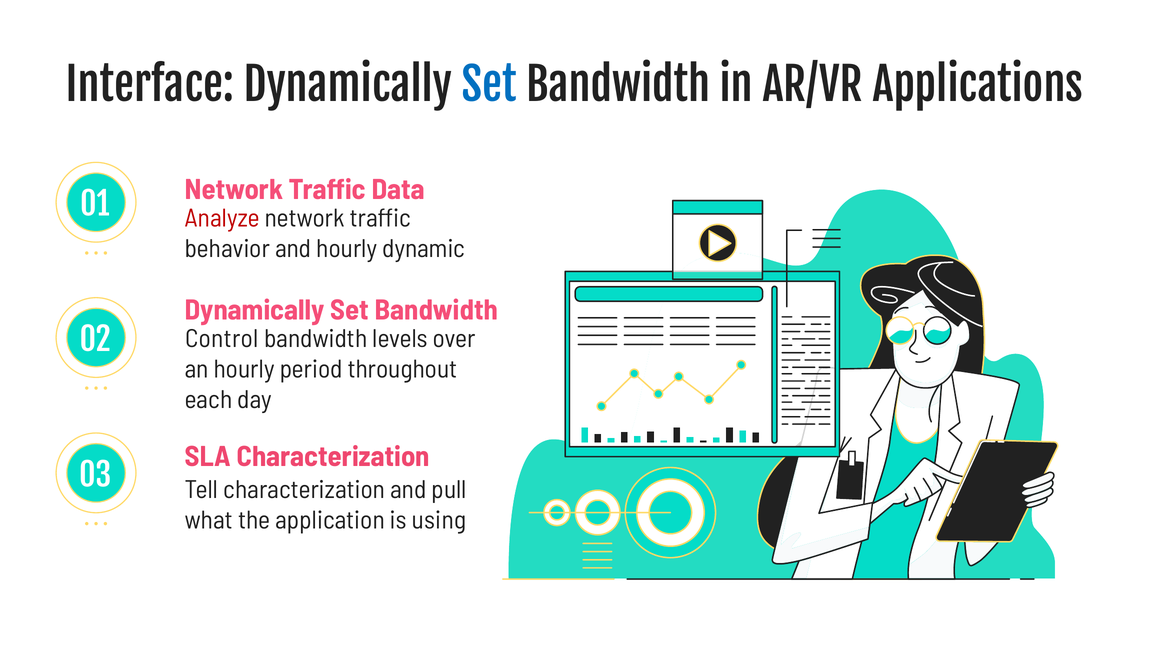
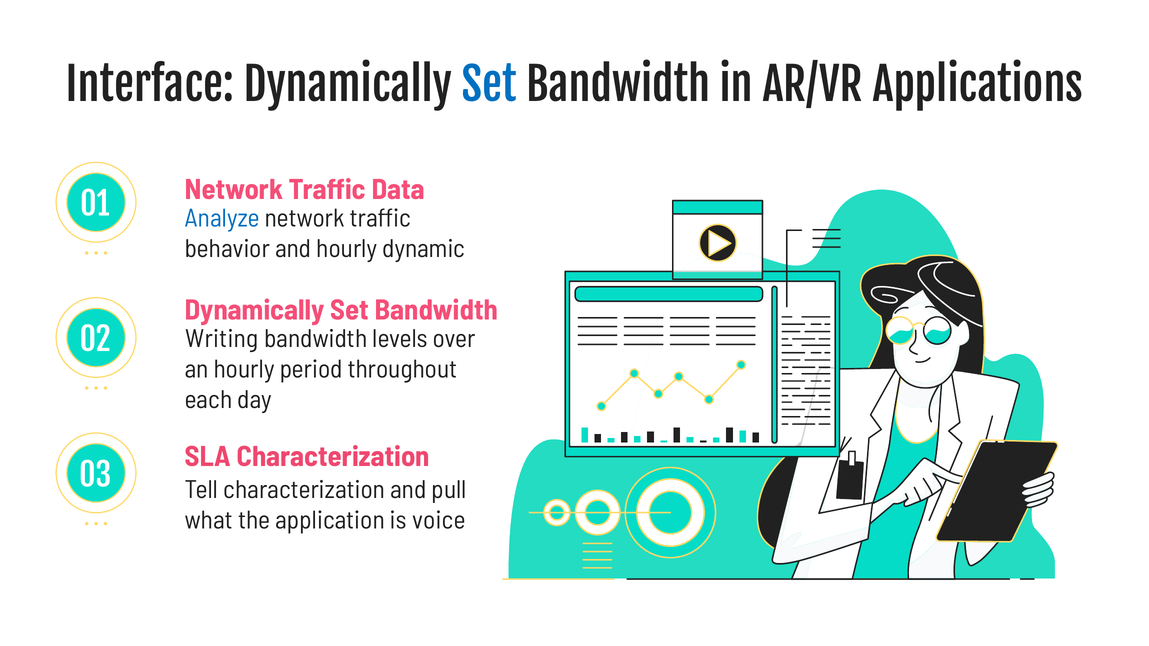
Analyze colour: red -> blue (222, 218)
Control: Control -> Writing (222, 339)
using: using -> voice (439, 521)
